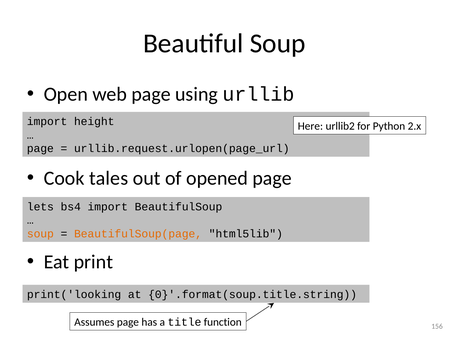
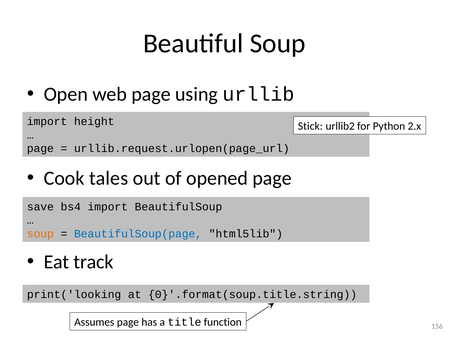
Here: Here -> Stick (310, 126)
lets: lets -> save (40, 207)
BeautifulSoup(page colour: orange -> blue (138, 234)
print: print -> track (94, 262)
